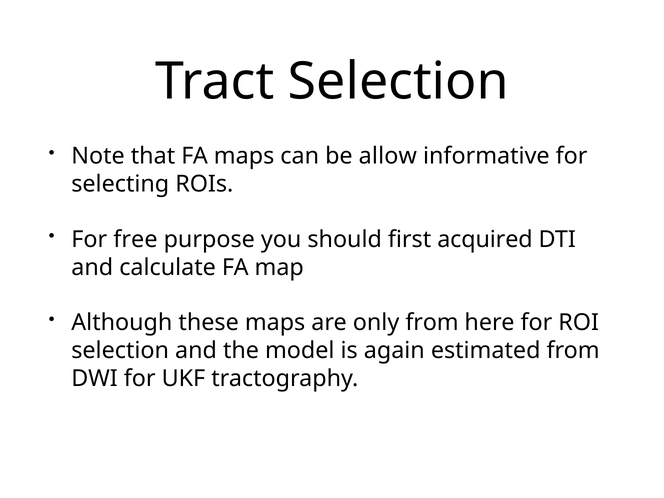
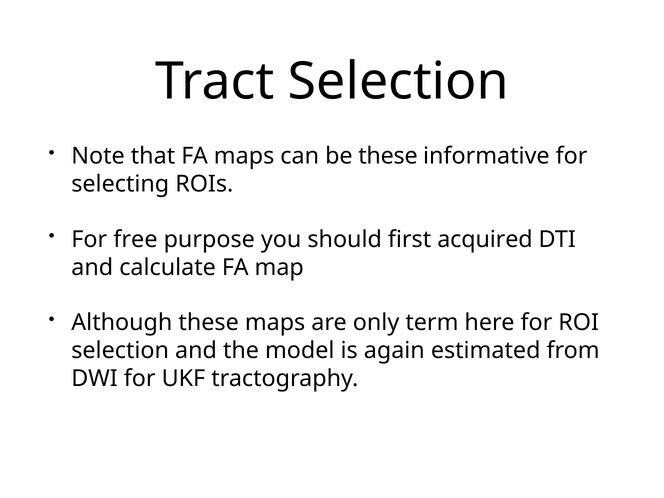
be allow: allow -> these (388, 156)
only from: from -> term (432, 323)
